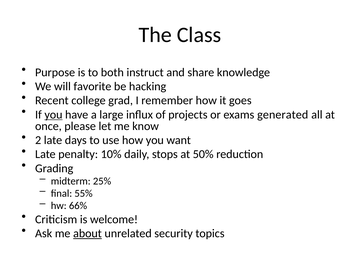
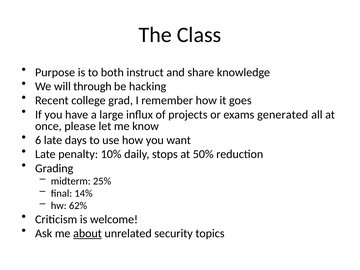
favorite: favorite -> through (92, 86)
you underline: present -> none (53, 115)
2: 2 -> 6 (38, 140)
55%: 55% -> 14% (84, 193)
66%: 66% -> 62% (78, 206)
